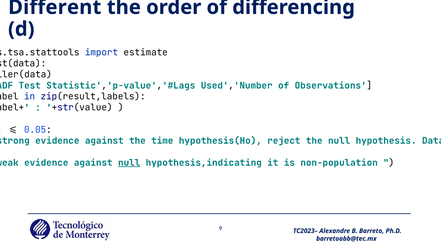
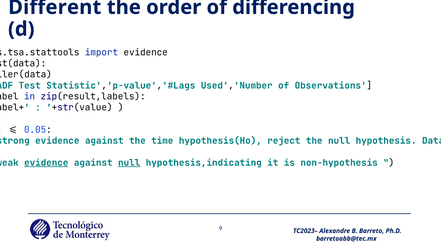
import estimate: estimate -> evidence (146, 52)
evidence underline: none -> present (46, 163)
non-population: non-population -> non-hypothesis (339, 163)
